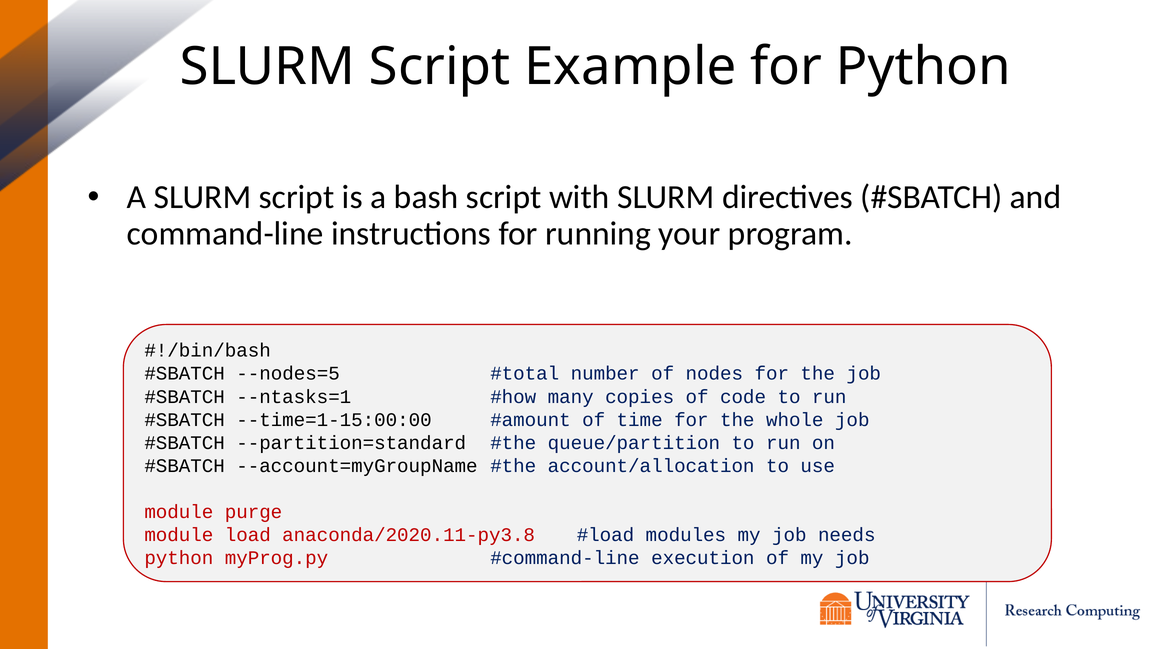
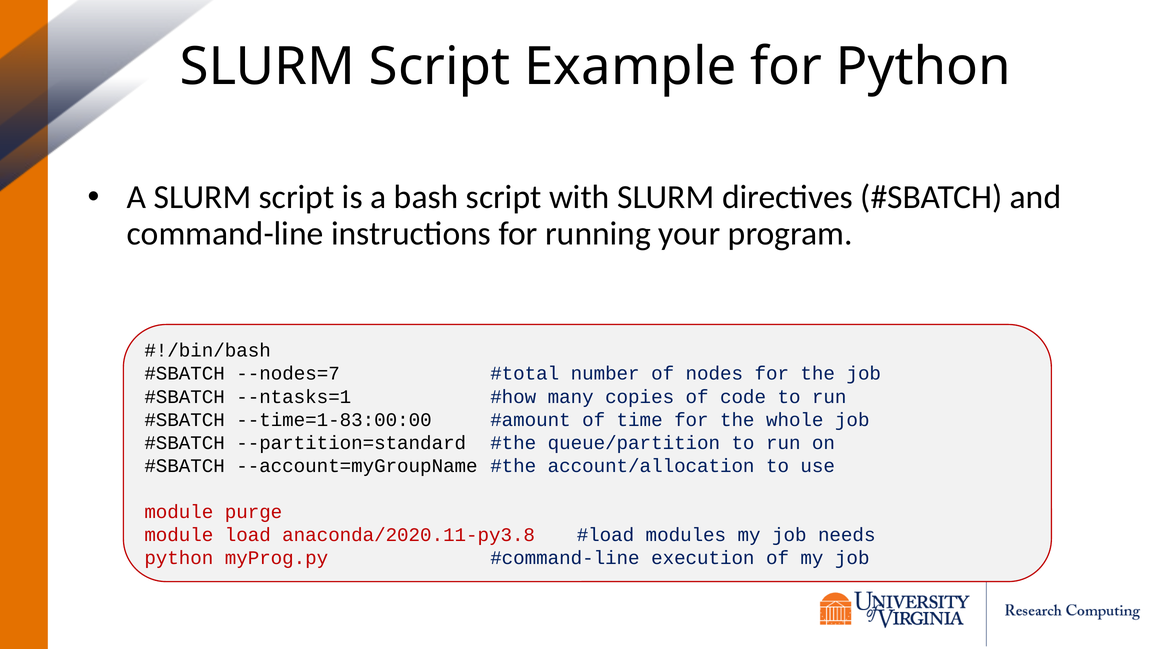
--nodes=5: --nodes=5 -> --nodes=7 (288, 373)
--time=1-15:00:00: --time=1-15:00:00 -> --time=1-83:00:00 (334, 419)
